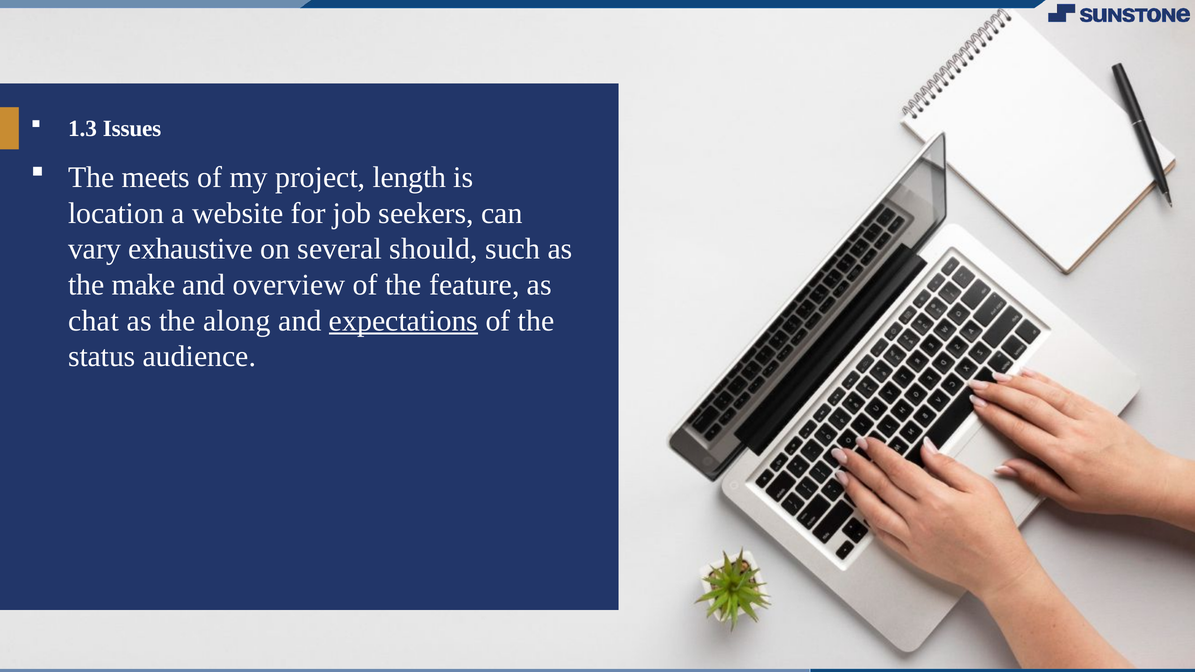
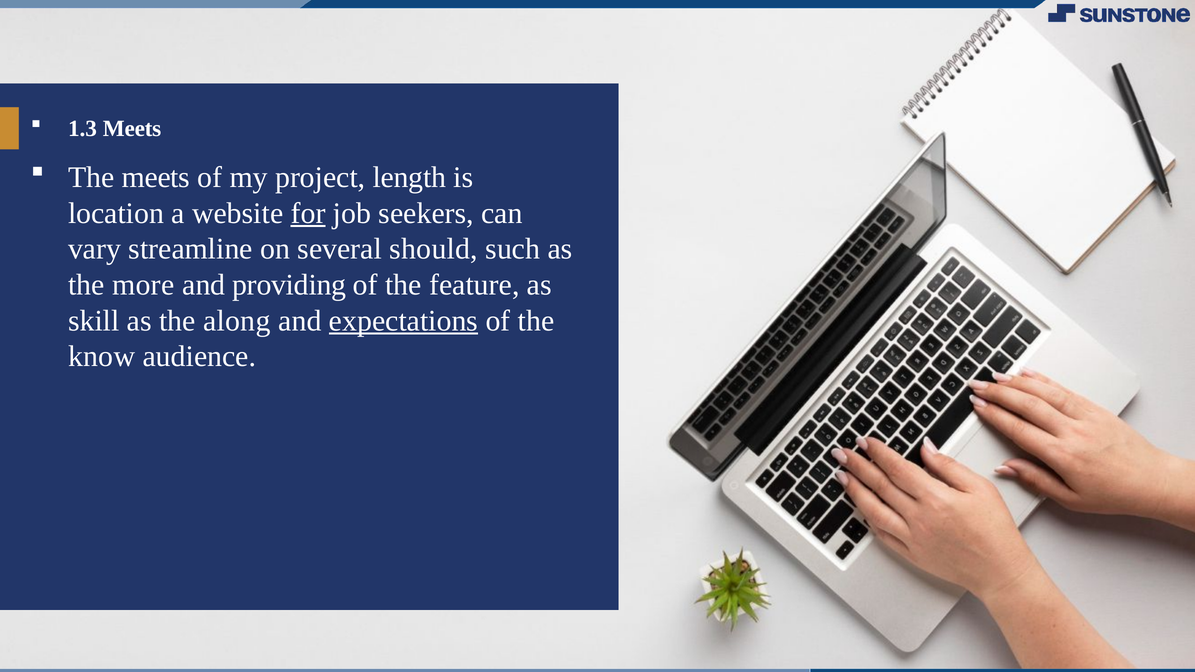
1.3 Issues: Issues -> Meets (132, 129)
for underline: none -> present (308, 213)
exhaustive: exhaustive -> streamline (191, 249)
make: make -> more (143, 285)
overview: overview -> providing (289, 285)
chat: chat -> skill (94, 321)
status: status -> know (102, 357)
